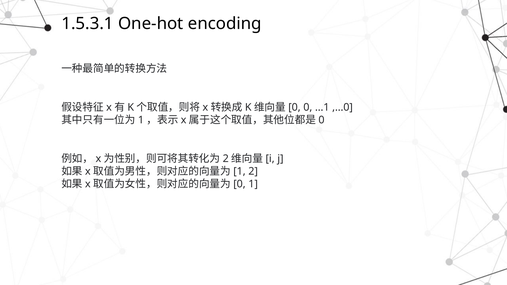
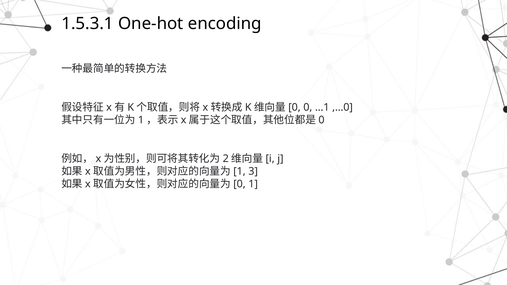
1 2: 2 -> 3 (253, 171)
